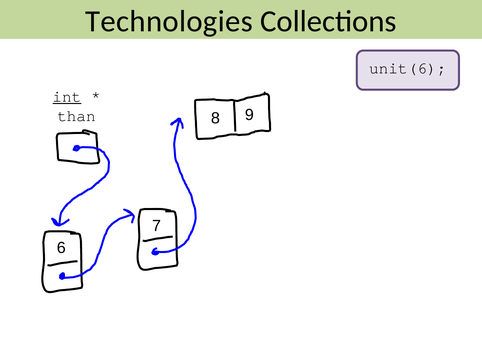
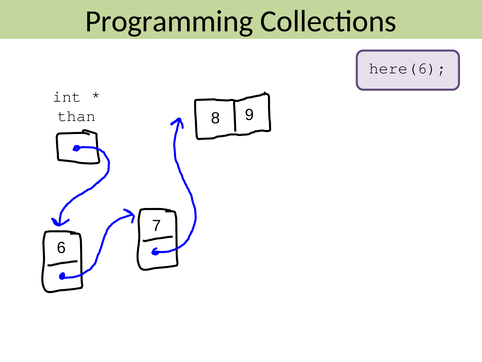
Technologies: Technologies -> Programming (169, 21)
unit(6: unit(6 -> here(6 (408, 68)
int underline: present -> none (67, 97)
